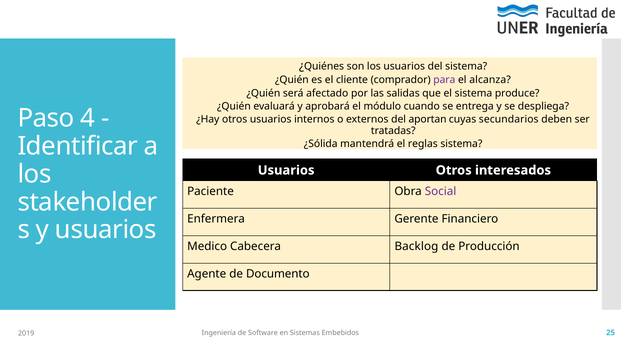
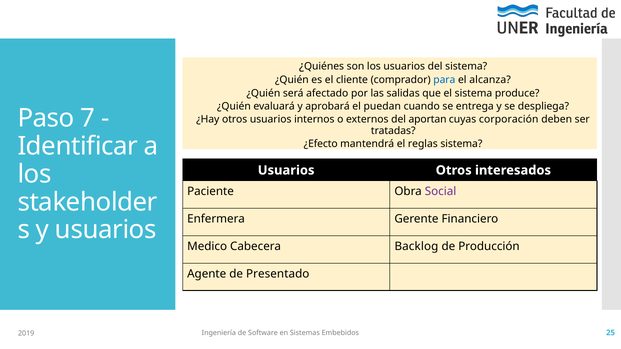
para colour: purple -> blue (444, 80)
módulo: módulo -> puedan (382, 106)
4: 4 -> 7 (88, 118)
secundarios: secundarios -> corporación (509, 120)
¿Sólida: ¿Sólida -> ¿Efecto (321, 144)
Documento: Documento -> Presentado (278, 274)
